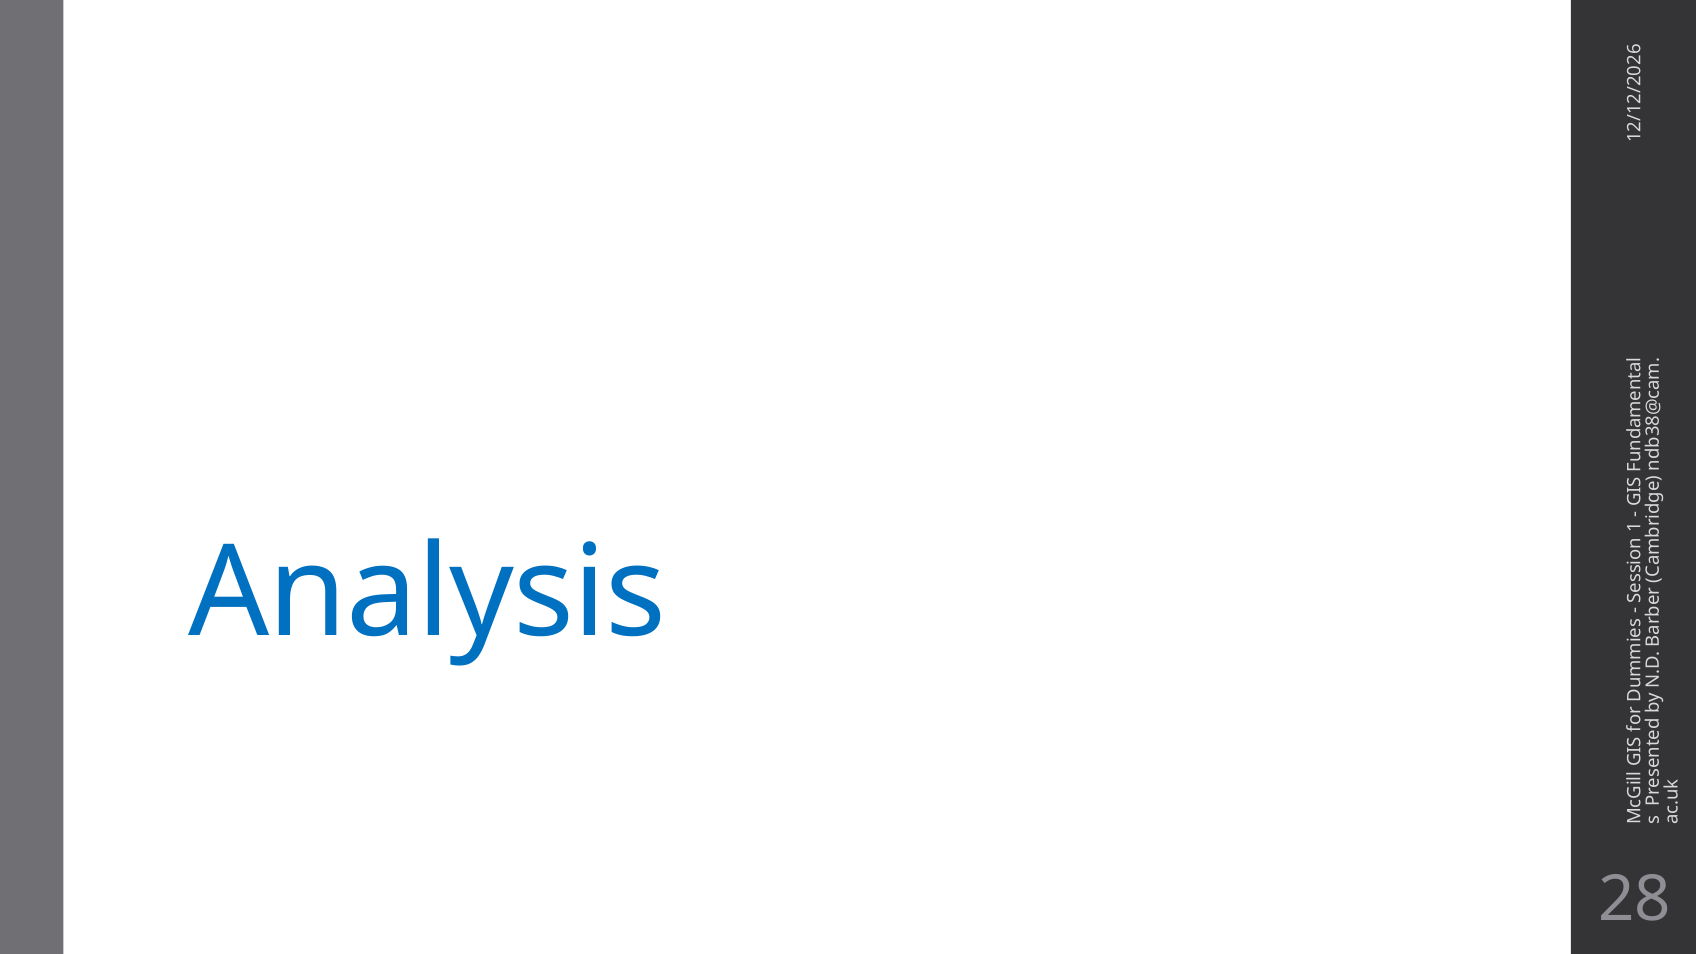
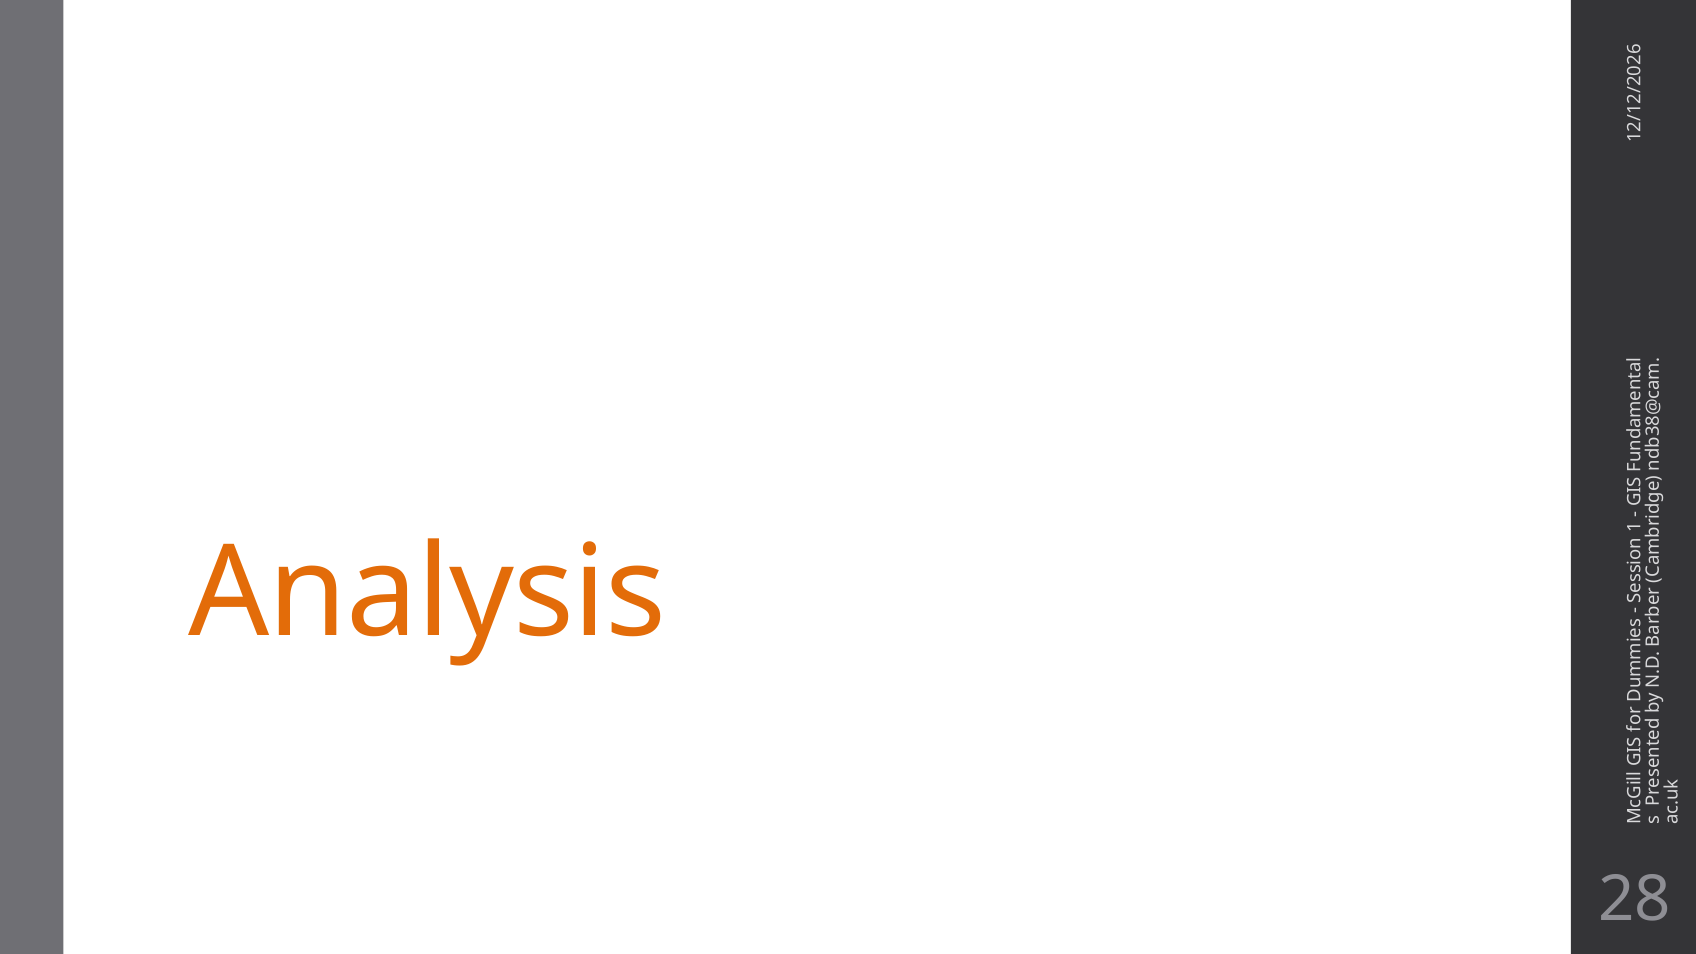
Analysis colour: blue -> orange (427, 593)
